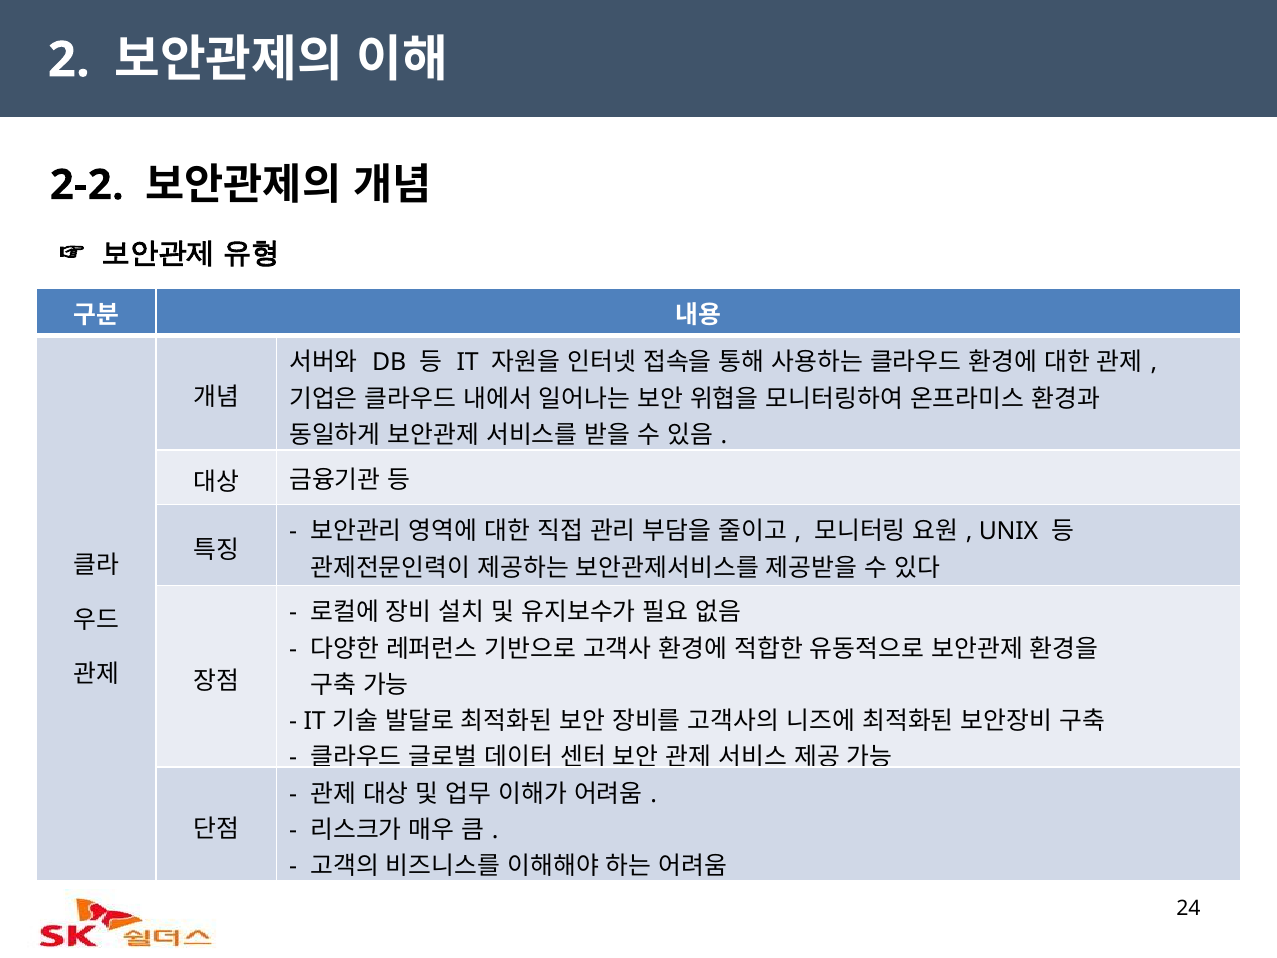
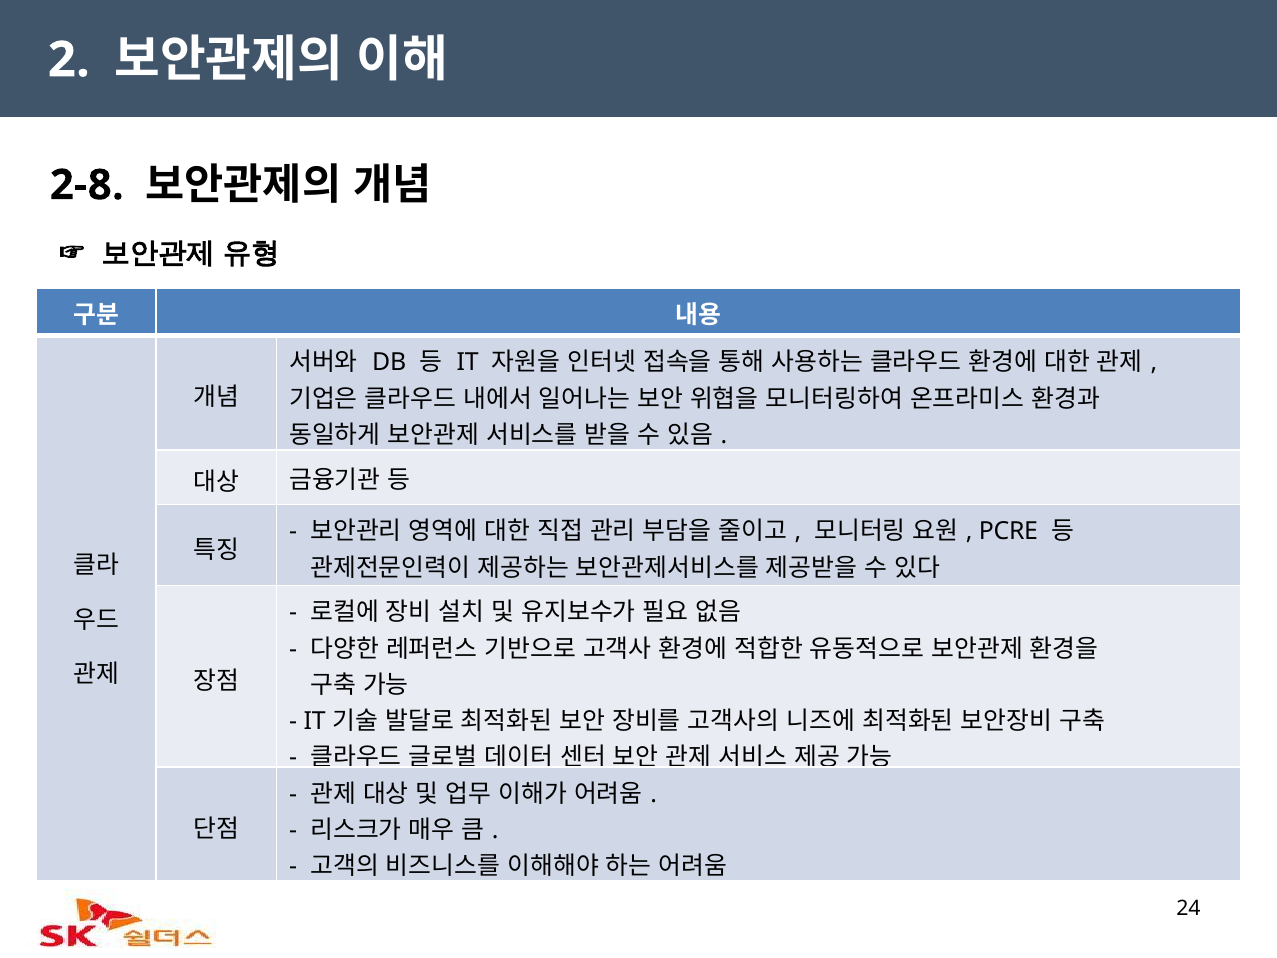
2-2: 2-2 -> 2-8 (87, 185)
UNIX: UNIX -> PCRE (1008, 532)
